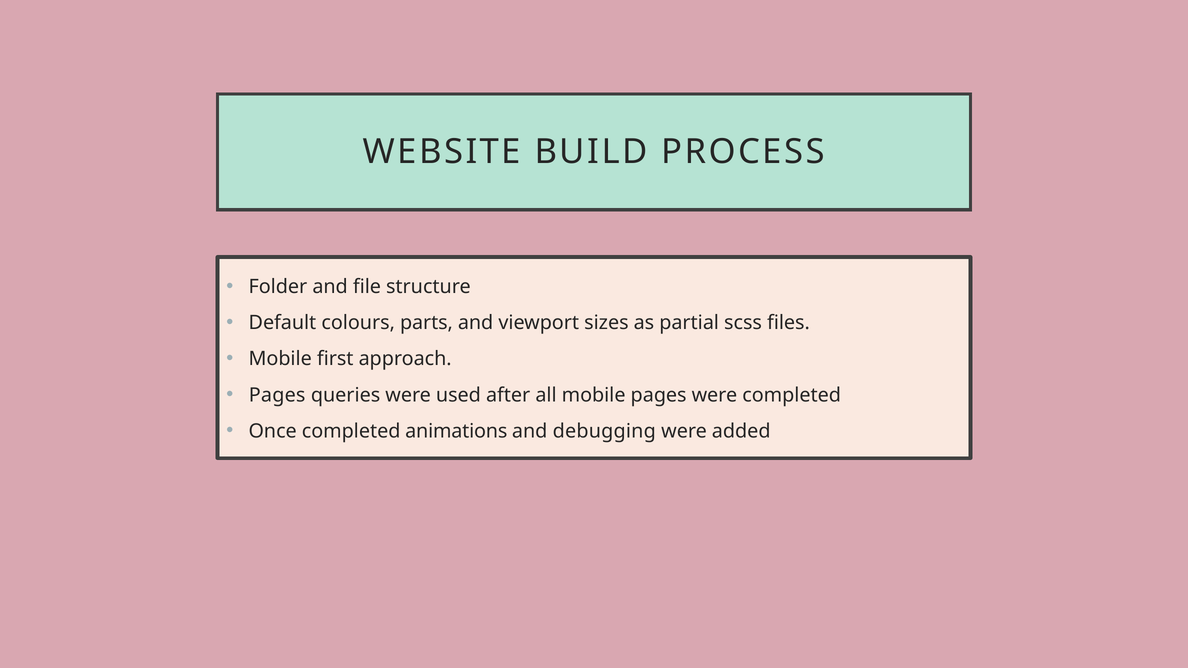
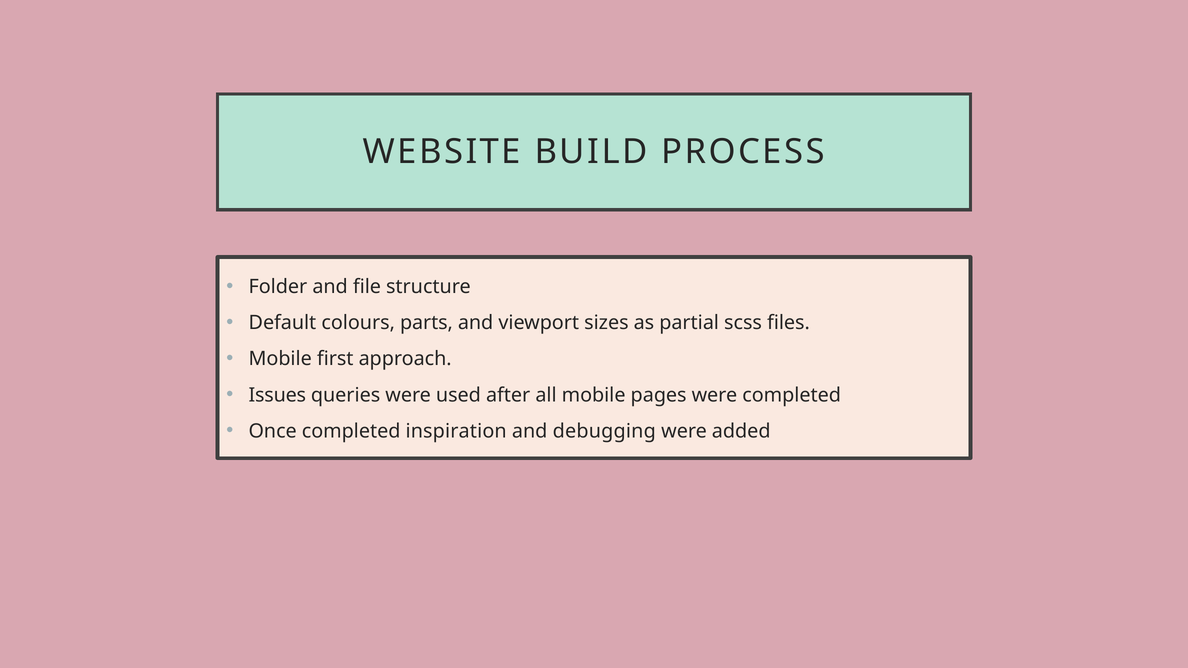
Pages: Pages -> Issues (277, 395)
animations: animations -> inspiration (456, 431)
